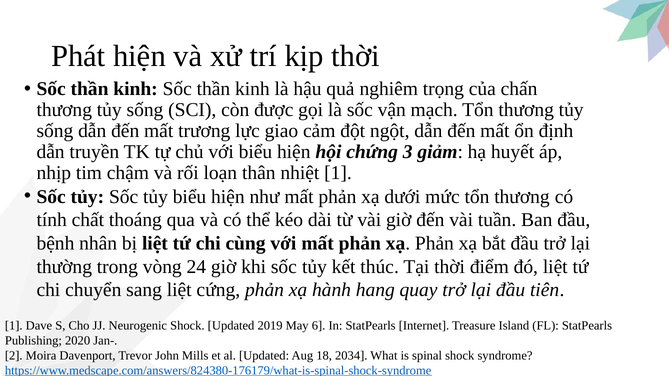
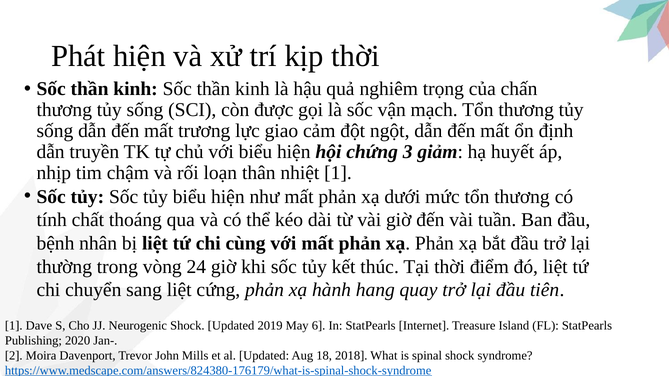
2034: 2034 -> 2018 (351, 356)
